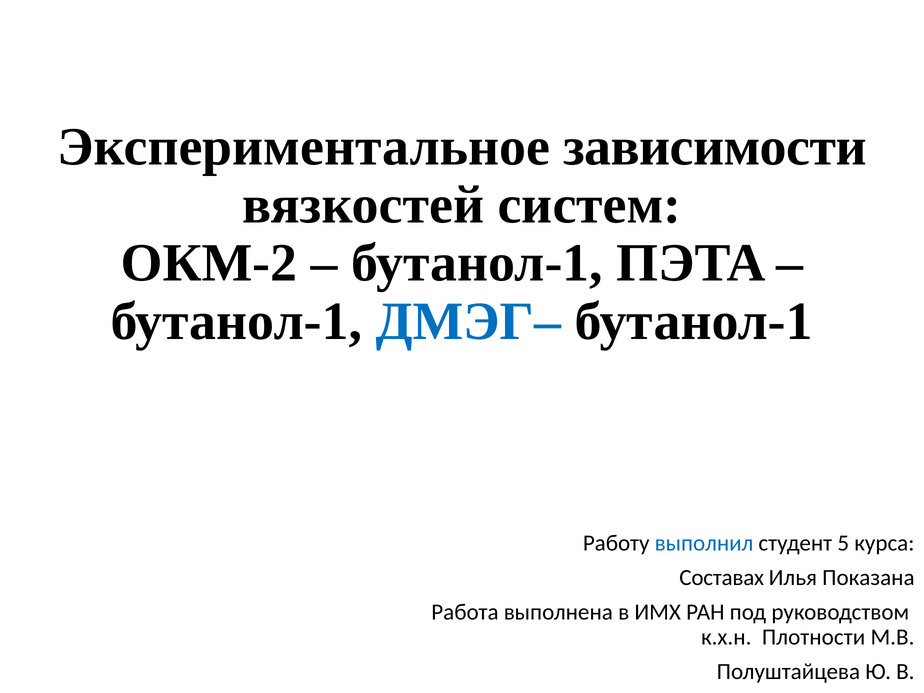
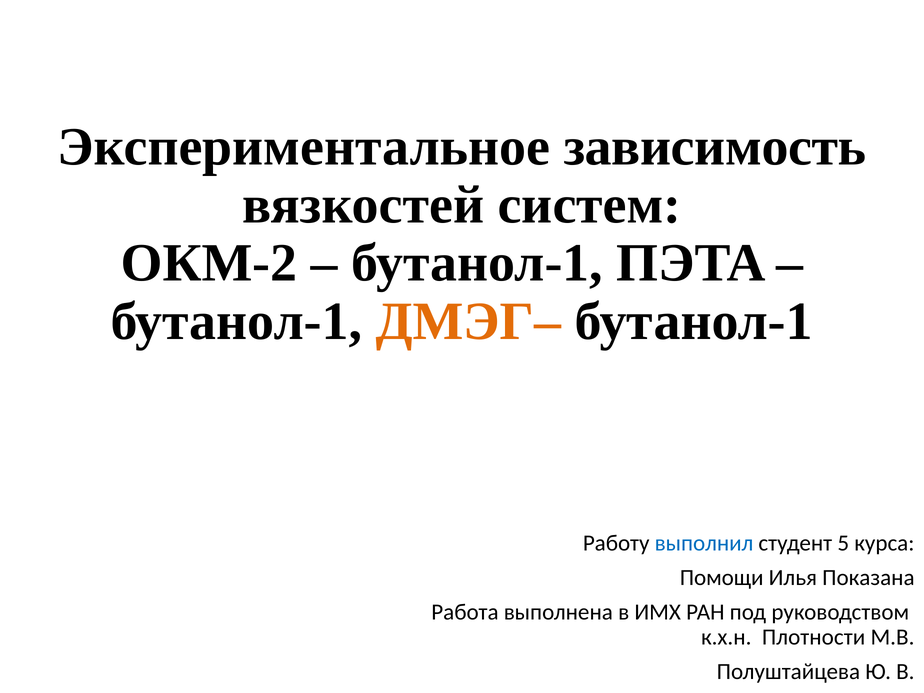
зависимости: зависимости -> зависимость (715, 147)
ДMЭГ– colour: blue -> orange (468, 321)
Составах: Составах -> Помощи (722, 578)
